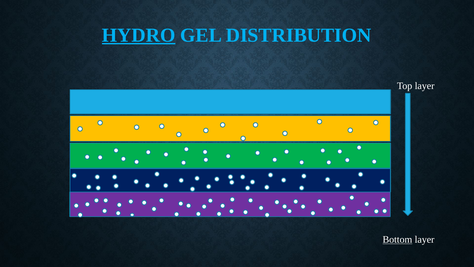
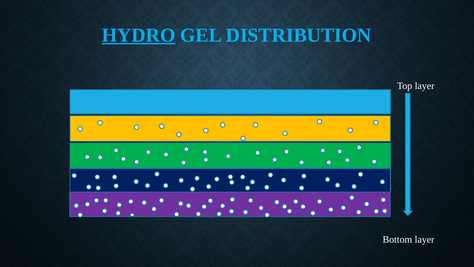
Bottom underline: present -> none (397, 239)
